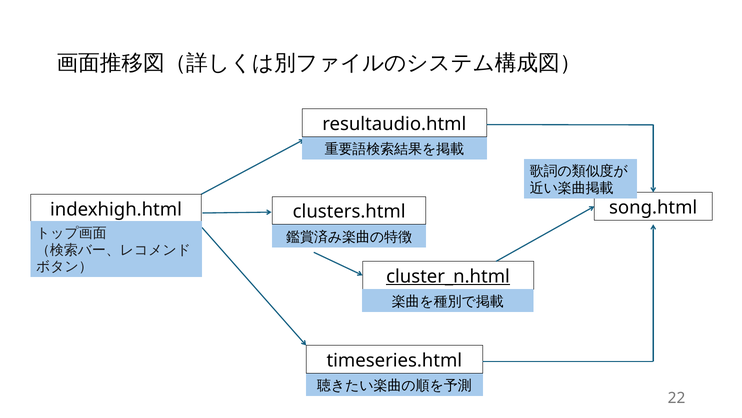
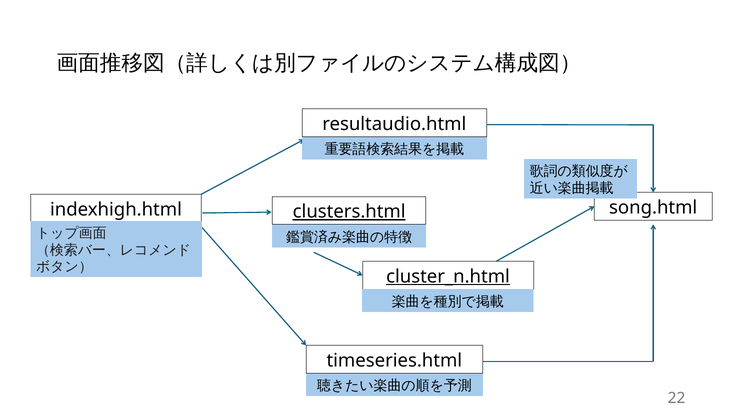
clusters.html underline: none -> present (349, 211)
